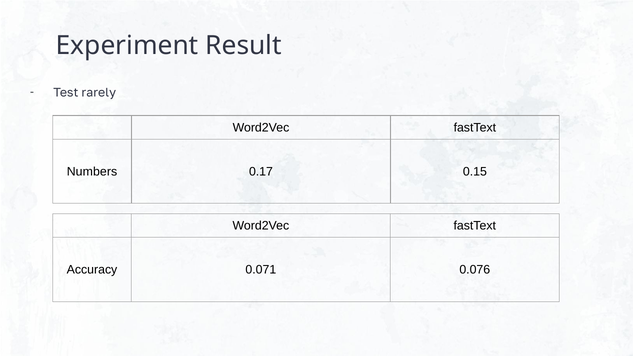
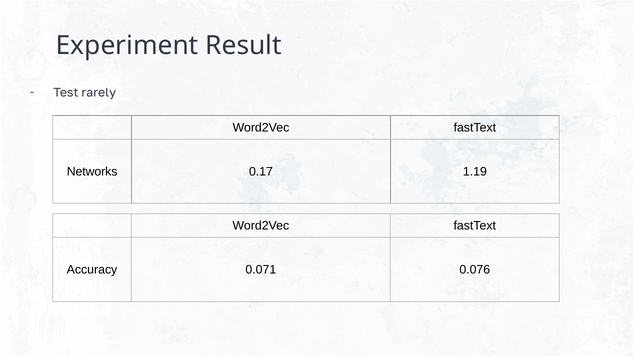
Numbers: Numbers -> Networks (92, 172)
0.15: 0.15 -> 1.19 (475, 172)
